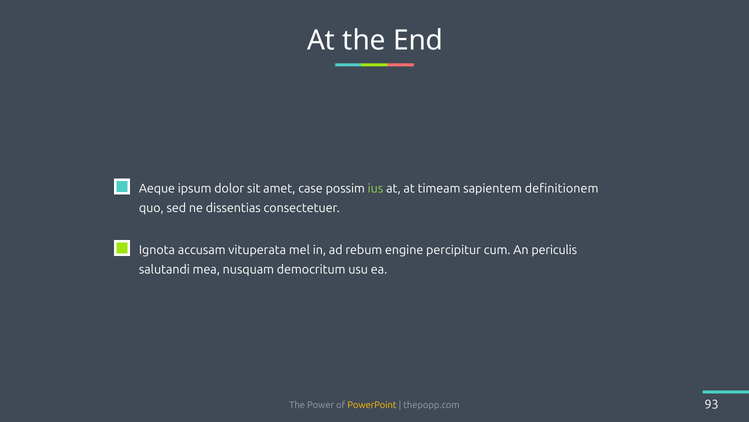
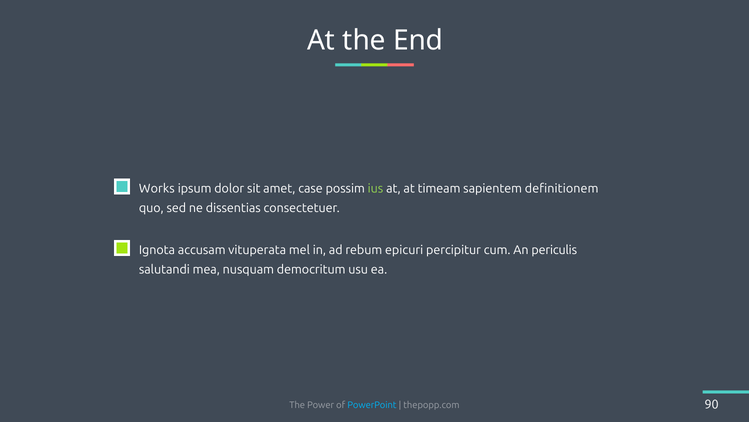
Aeque: Aeque -> Works (157, 188)
engine: engine -> epicuri (404, 250)
PowerPoint colour: yellow -> light blue (372, 404)
93: 93 -> 90 (712, 404)
